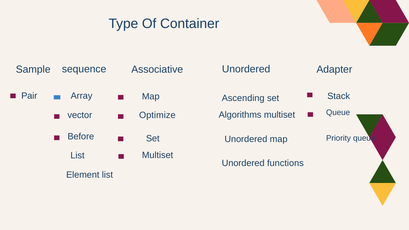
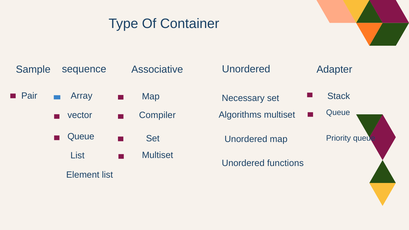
Ascending: Ascending -> Necessary (243, 98)
Optimize: Optimize -> Compiler (157, 115)
Before: Before -> Queue (81, 137)
